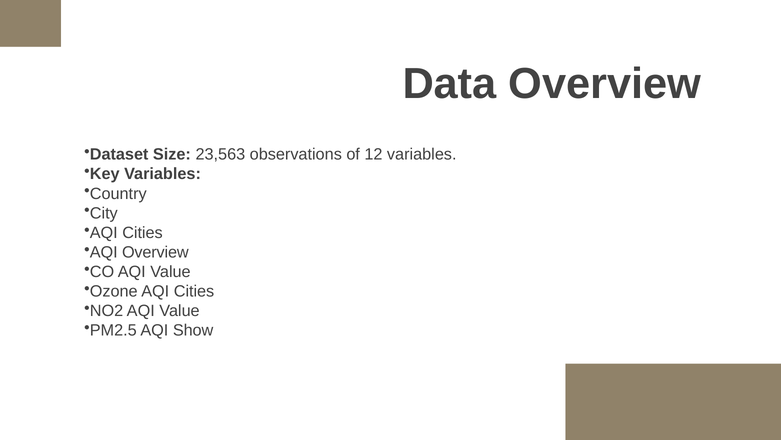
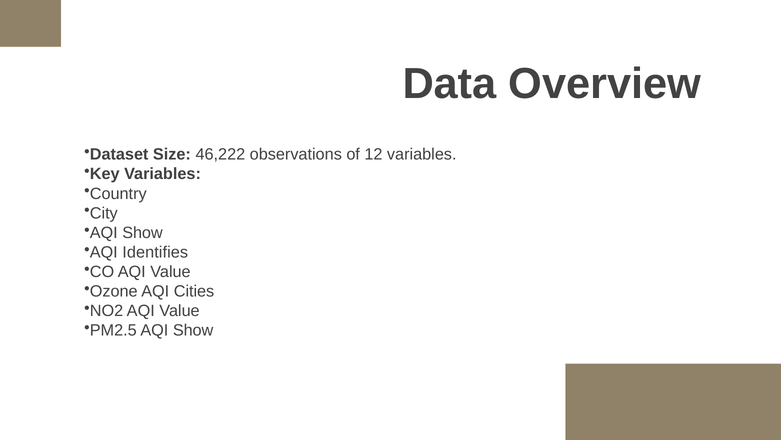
23,563: 23,563 -> 46,222 (220, 154)
Cities: Cities -> Show (142, 232)
AQI Overview: Overview -> Identifies (155, 252)
